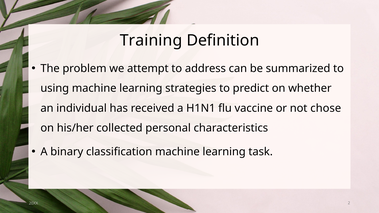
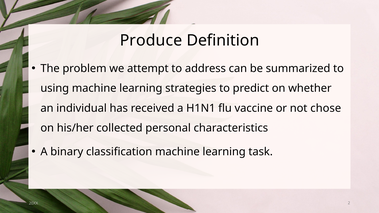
Training: Training -> Produce (151, 40)
